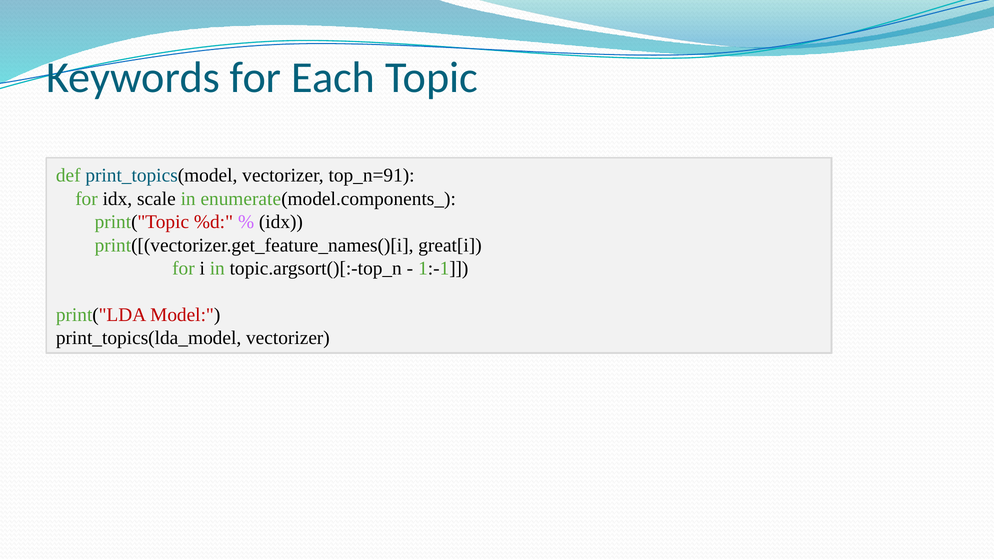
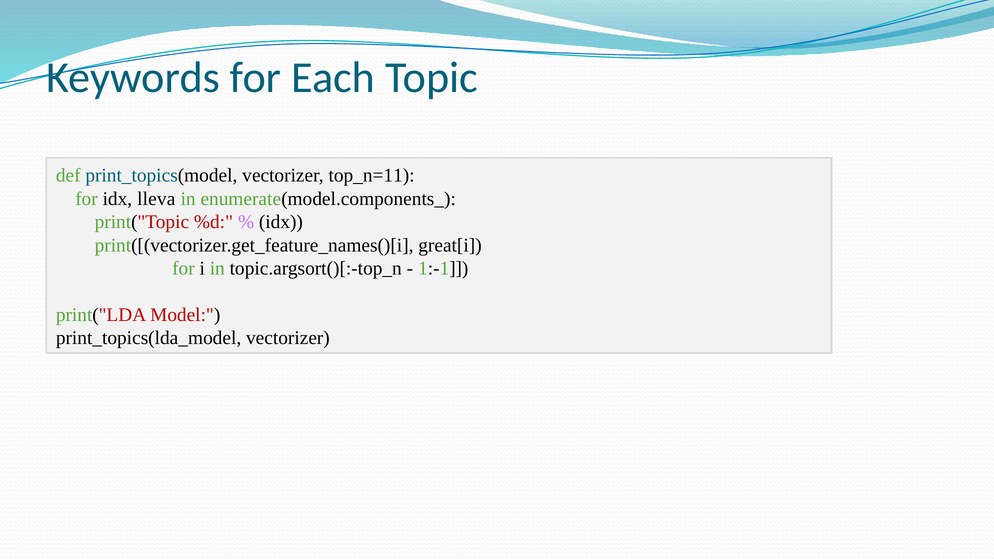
top_n=91: top_n=91 -> top_n=11 (372, 176)
scale: scale -> lleva (156, 199)
